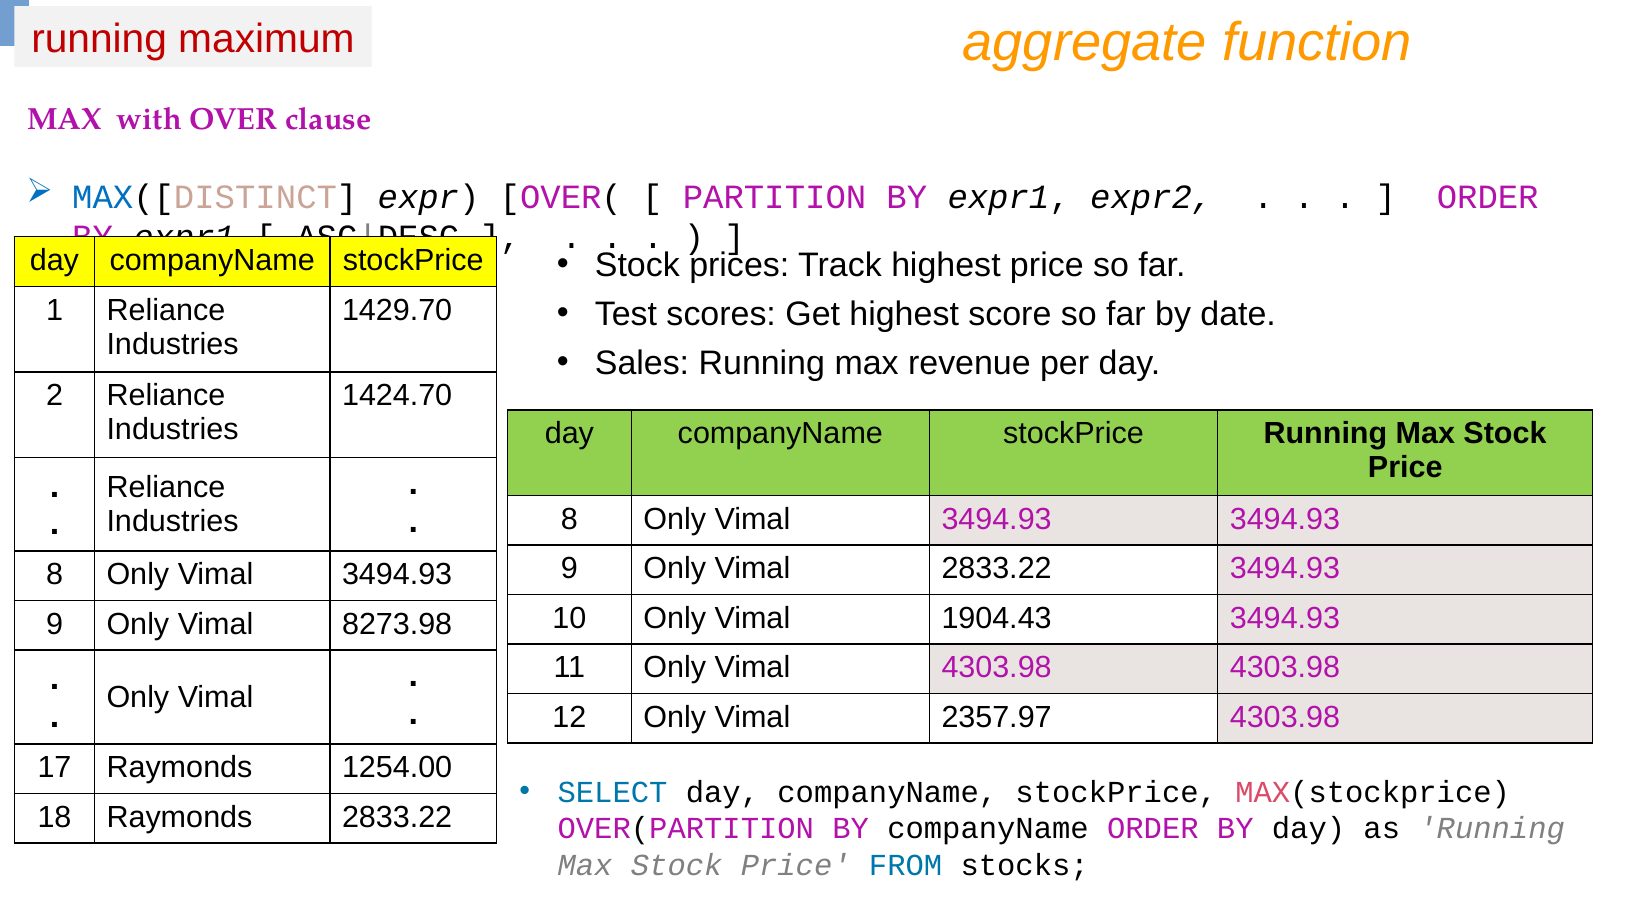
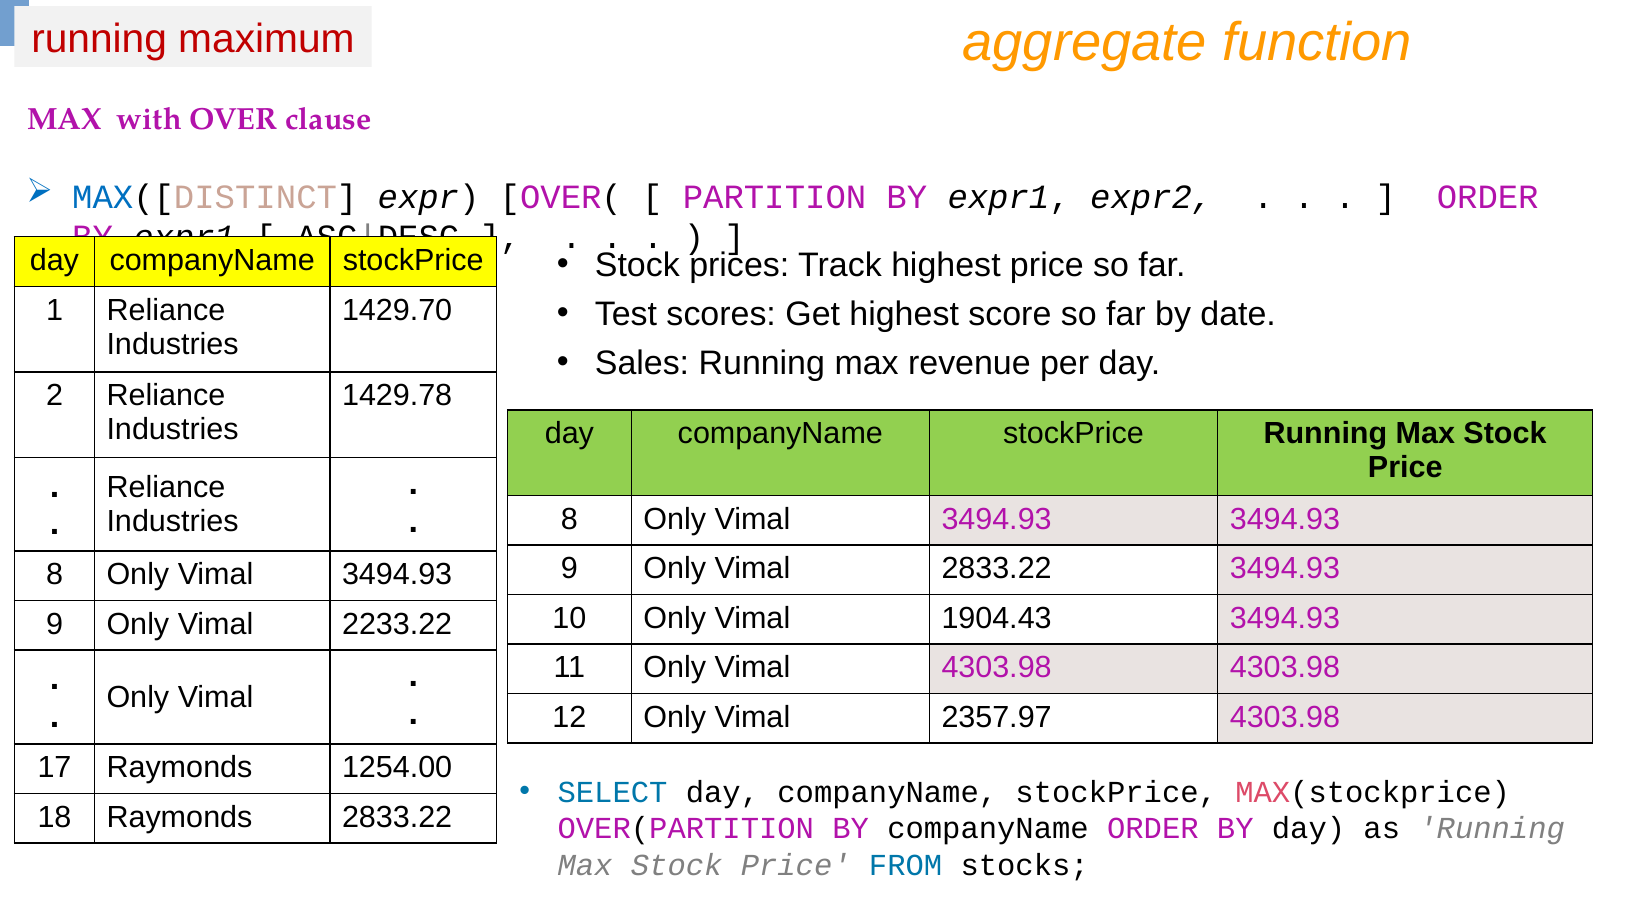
1424.70: 1424.70 -> 1429.78 (397, 395)
8273.98: 8273.98 -> 2233.22 (397, 624)
